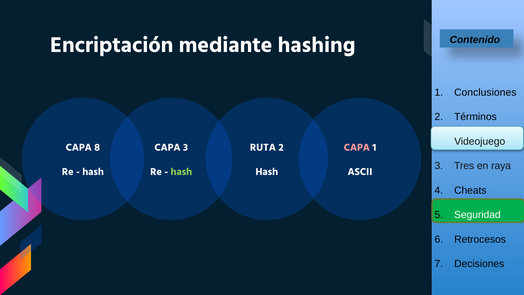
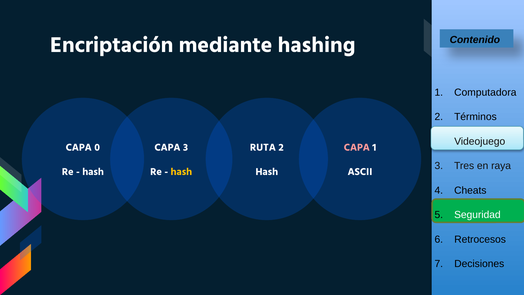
Conclusiones: Conclusiones -> Computadora (485, 92)
8: 8 -> 0 (97, 147)
hash colour: light green -> yellow (181, 172)
